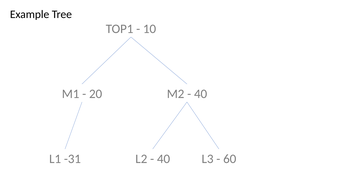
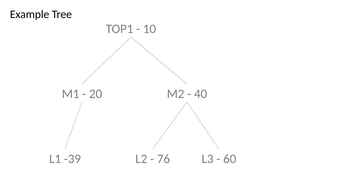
-31: -31 -> -39 (72, 159)
40: 40 -> 76 (164, 159)
